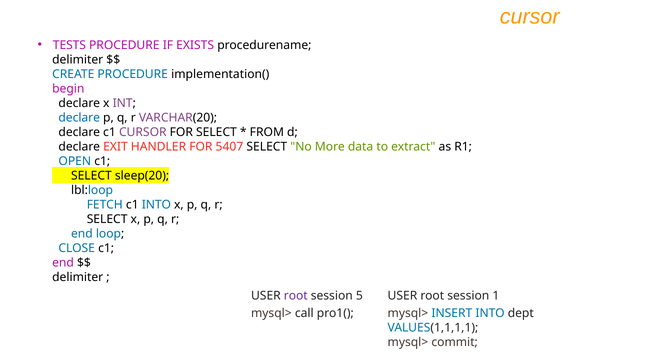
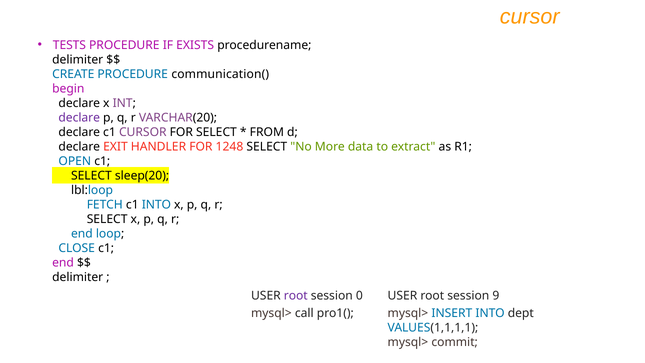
implementation(: implementation( -> communication( (220, 74)
declare colour: blue -> purple (79, 118)
5407: 5407 -> 1248 (229, 147)
5: 5 -> 0 (359, 295)
1: 1 -> 9 (496, 295)
